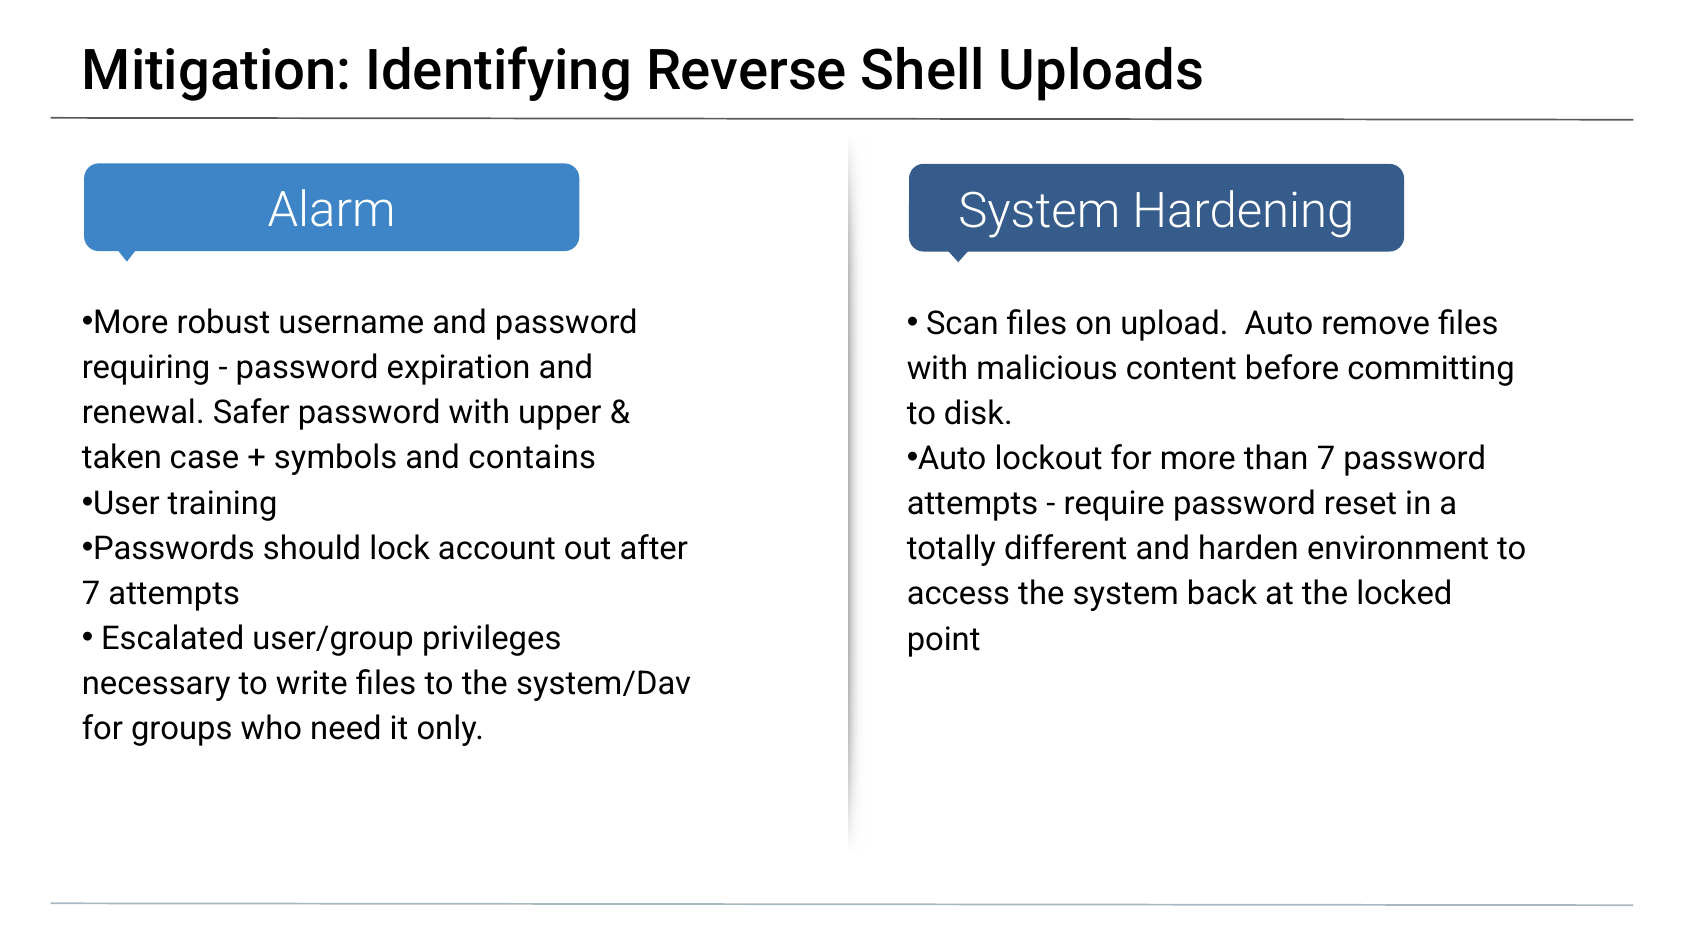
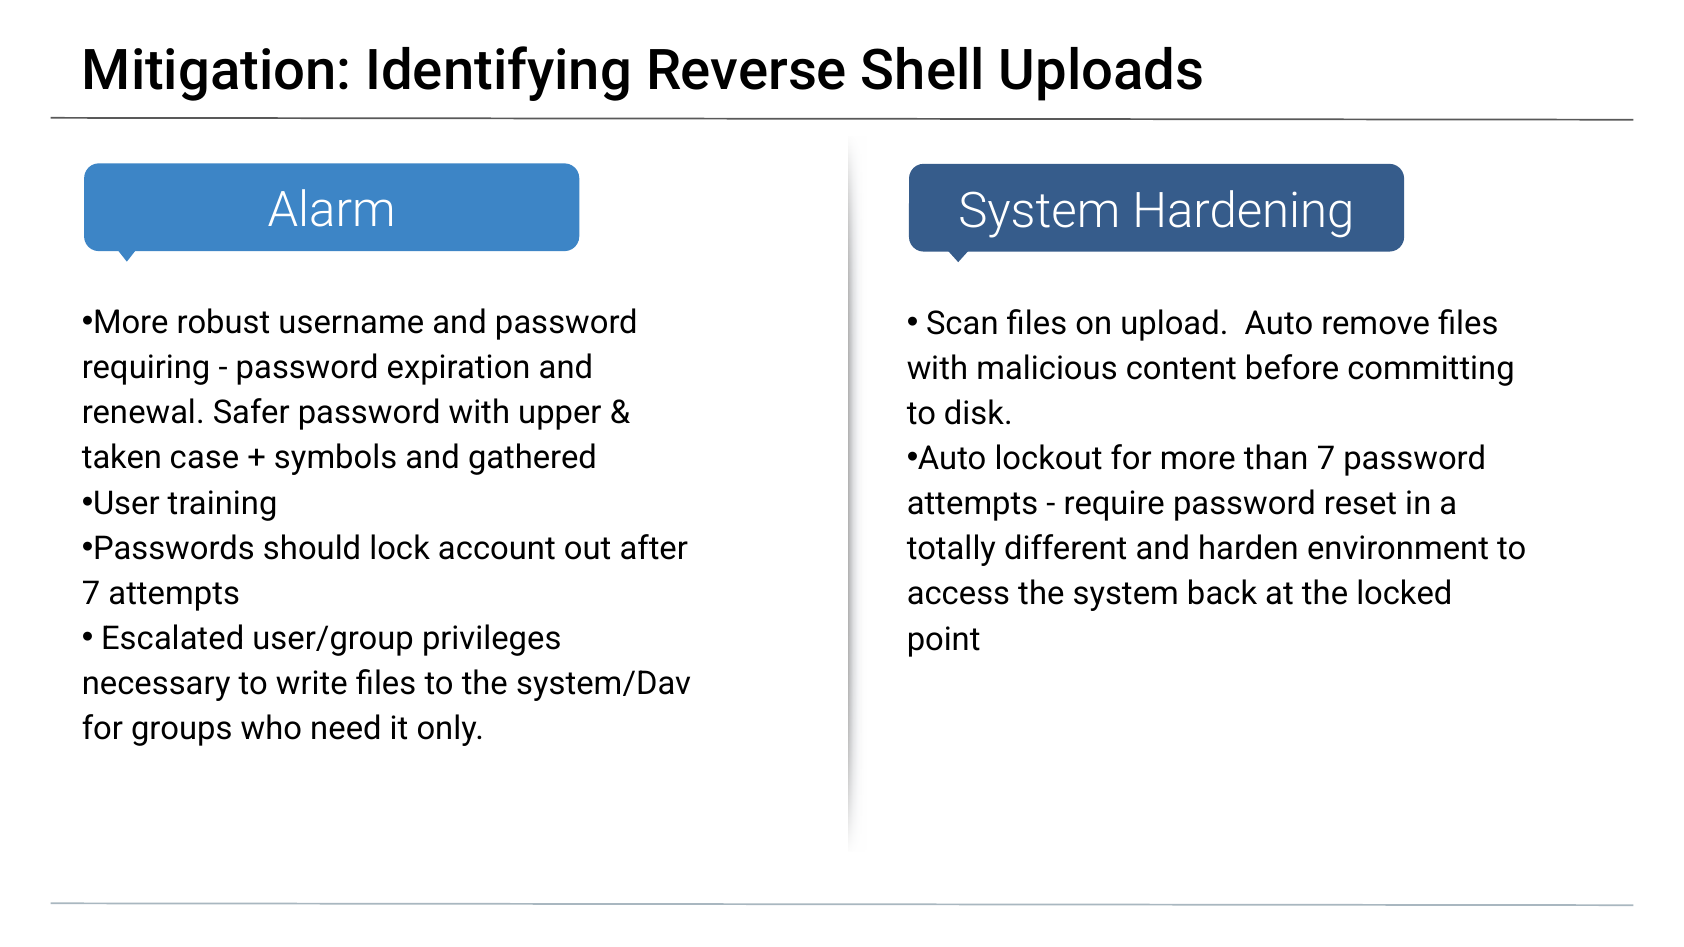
contains: contains -> gathered (532, 458)
